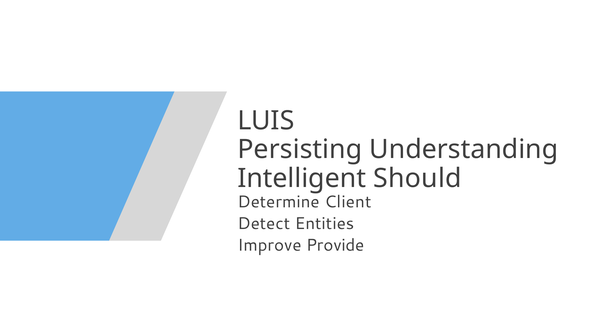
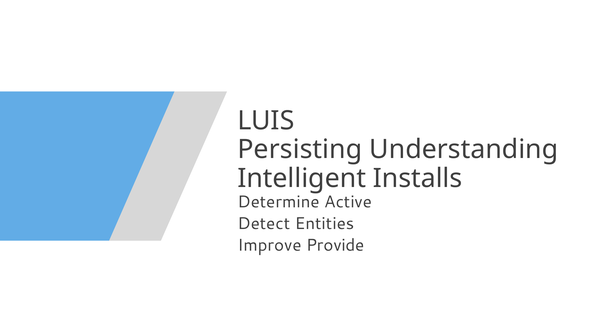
Should: Should -> Installs (418, 179)
Client: Client -> Active (348, 202)
